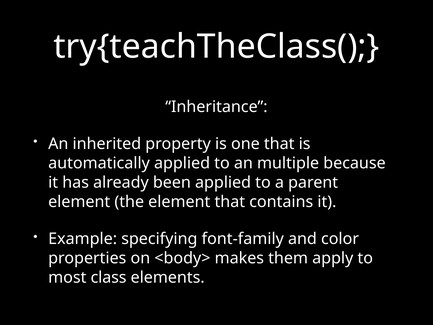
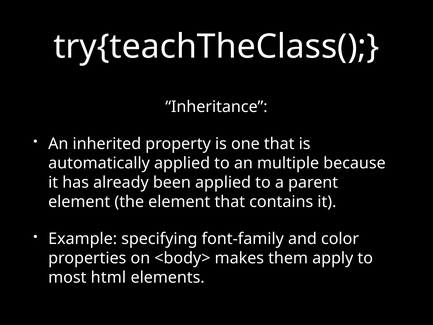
class: class -> html (108, 277)
